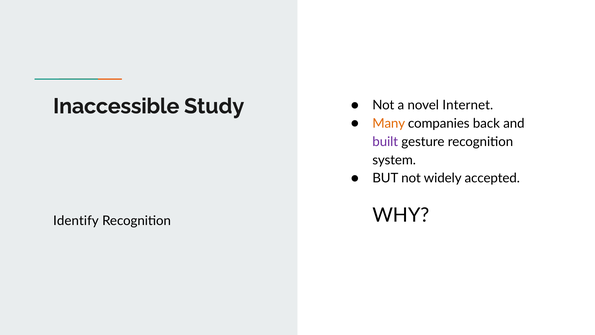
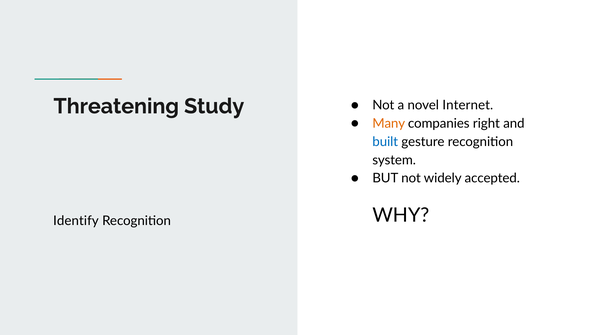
Inaccessible: Inaccessible -> Threatening (116, 106)
back: back -> right (486, 123)
built colour: purple -> blue (385, 142)
